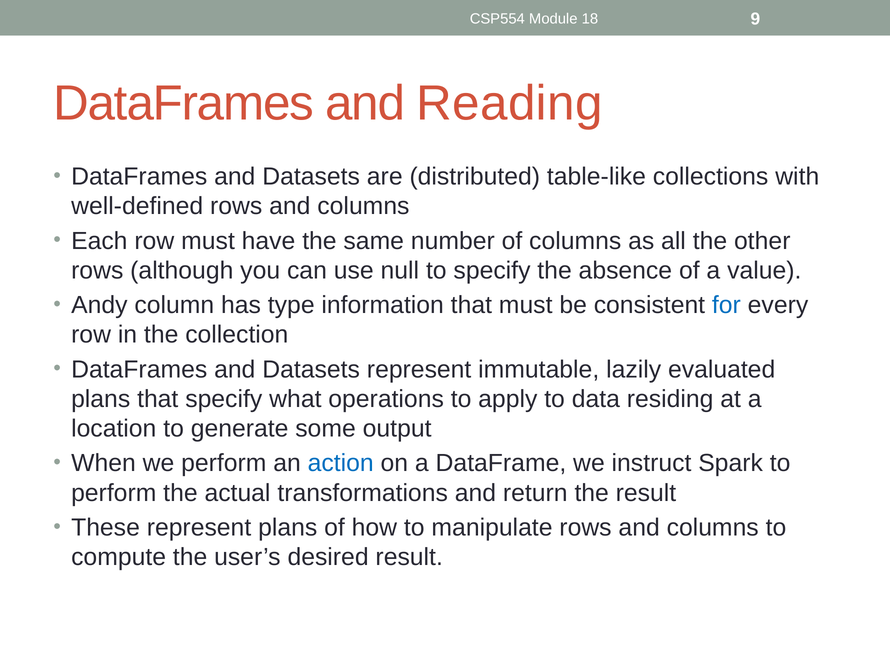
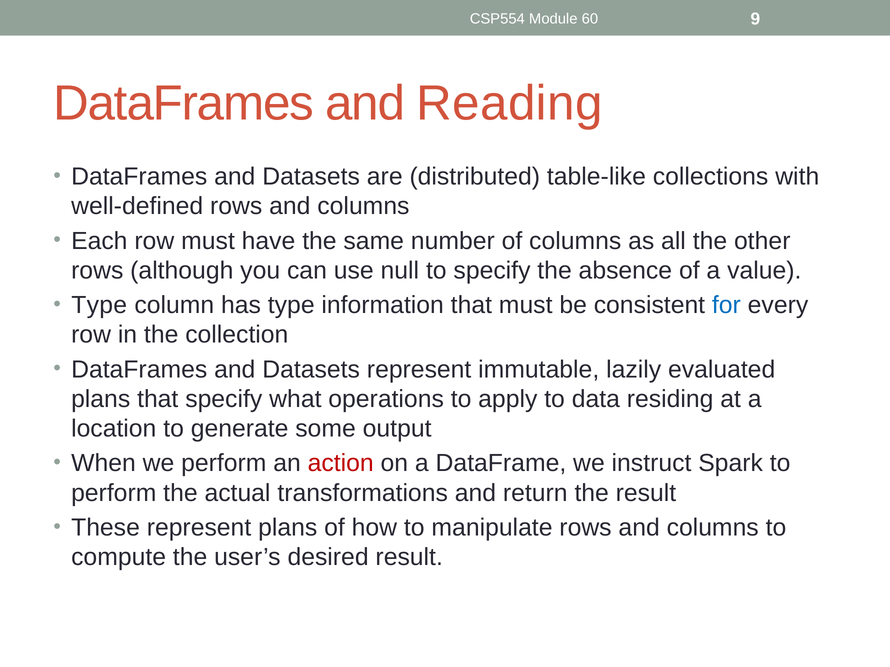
18: 18 -> 60 (590, 19)
Andy: Andy -> Type (99, 305)
action colour: blue -> red (341, 464)
